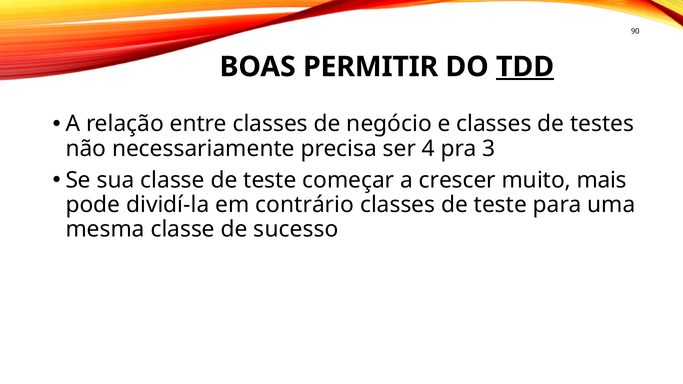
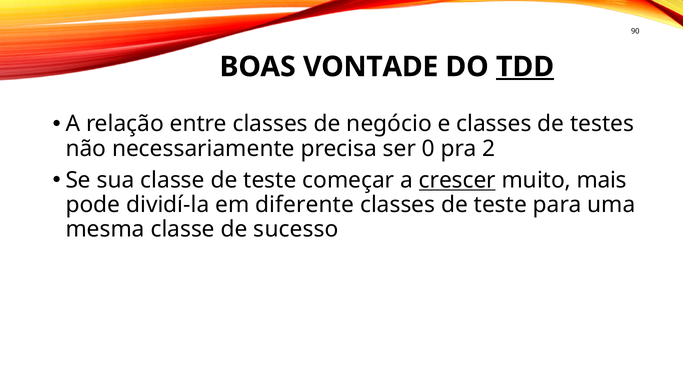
PERMITIR: PERMITIR -> VONTADE (371, 67)
4: 4 -> 0 (428, 149)
3: 3 -> 2 (489, 149)
crescer underline: none -> present (457, 180)
contrário: contrário -> diferente (305, 205)
